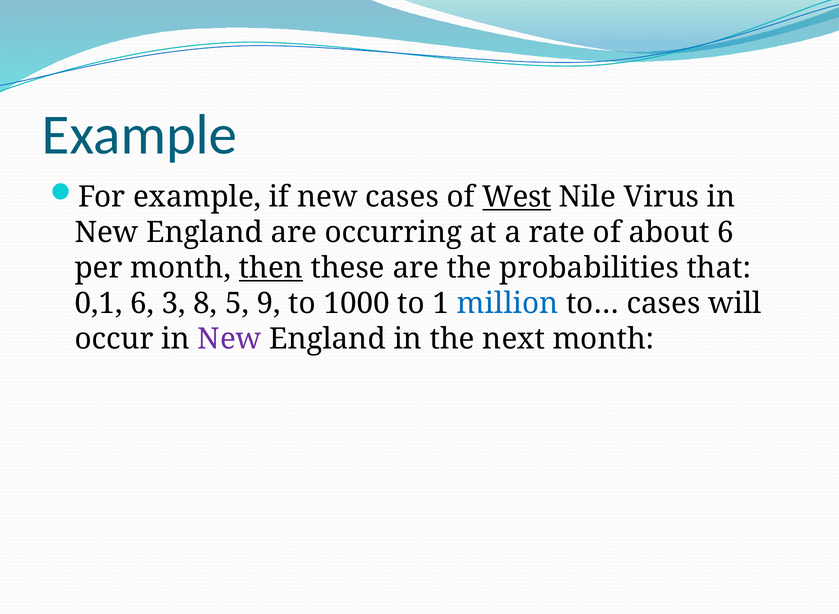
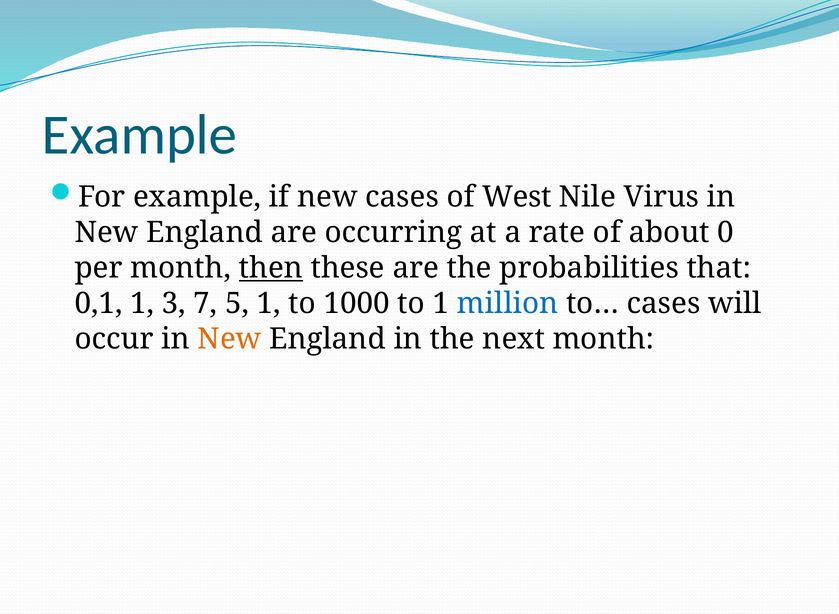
West underline: present -> none (517, 197)
about 6: 6 -> 0 (726, 233)
0,1 6: 6 -> 1 (142, 304)
8: 8 -> 7 (205, 304)
5 9: 9 -> 1 (269, 304)
New colour: purple -> orange (229, 339)
